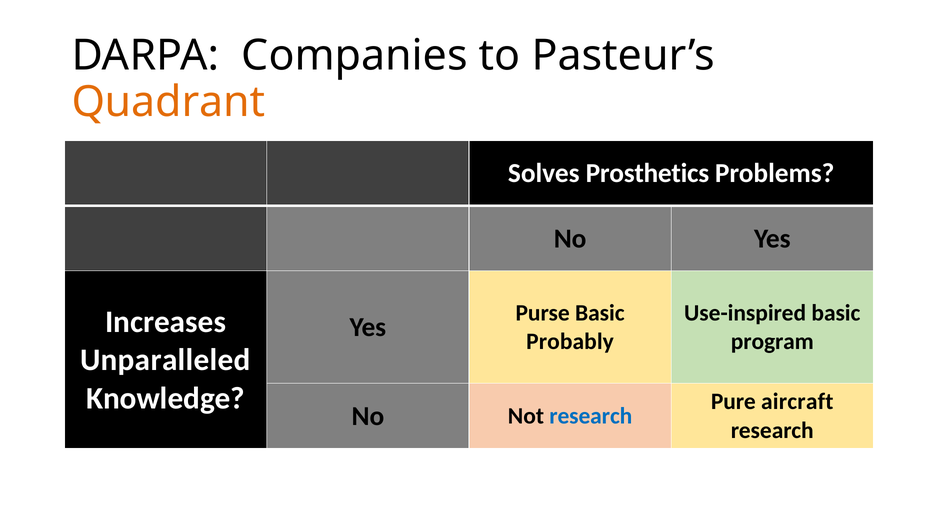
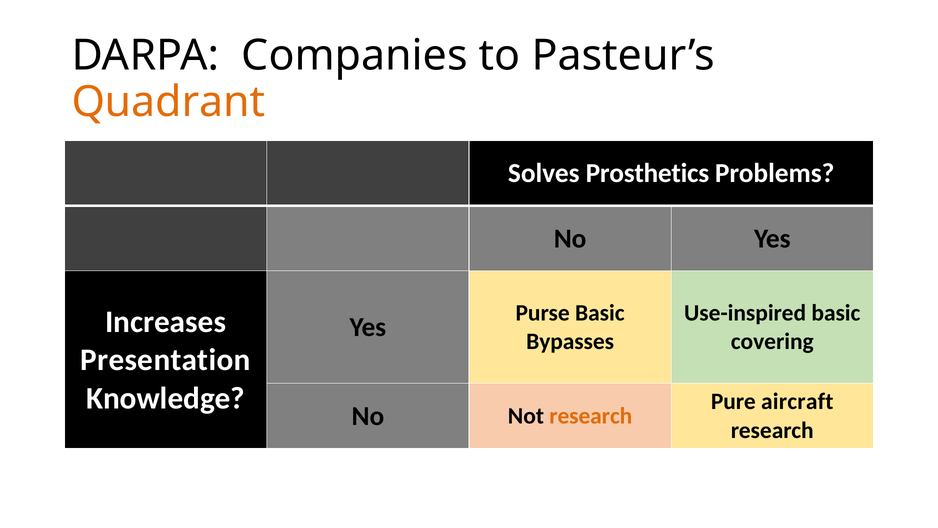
Probably: Probably -> Bypasses (570, 341)
program: program -> covering (772, 341)
Unparalleled: Unparalleled -> Presentation (165, 360)
research colour: blue -> orange (591, 416)
